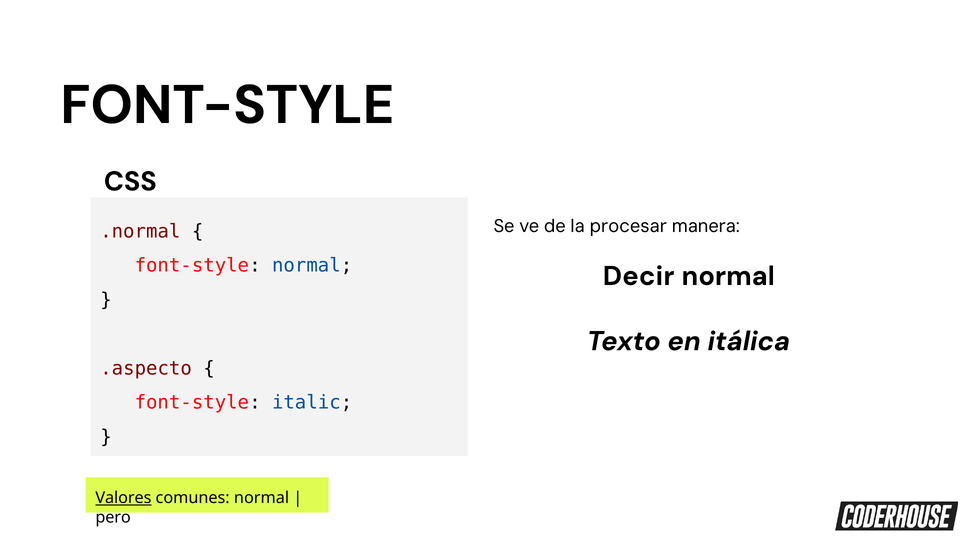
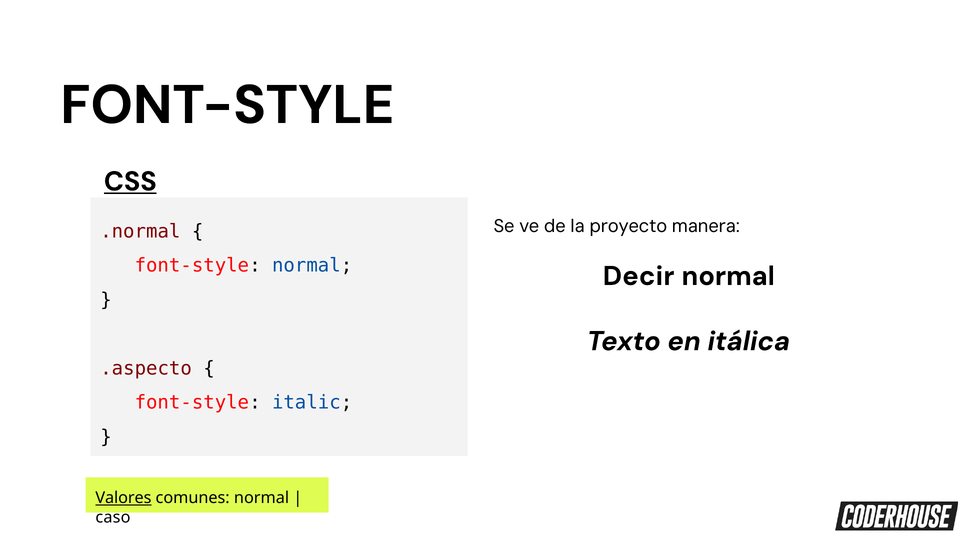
CSS underline: none -> present (130, 181)
procesar: procesar -> proyecto (628, 226)
pero: pero -> caso (113, 517)
